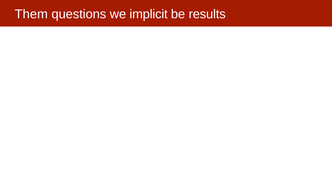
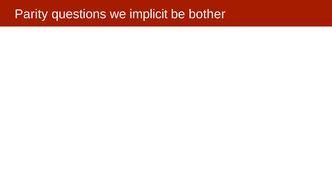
Them: Them -> Parity (31, 14)
results: results -> bother (207, 14)
